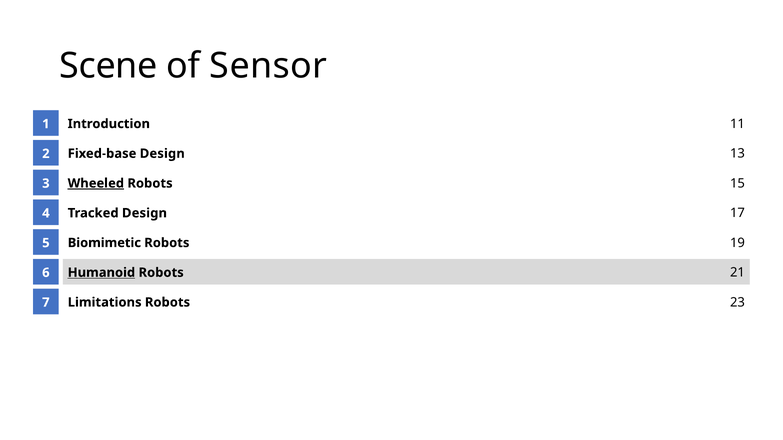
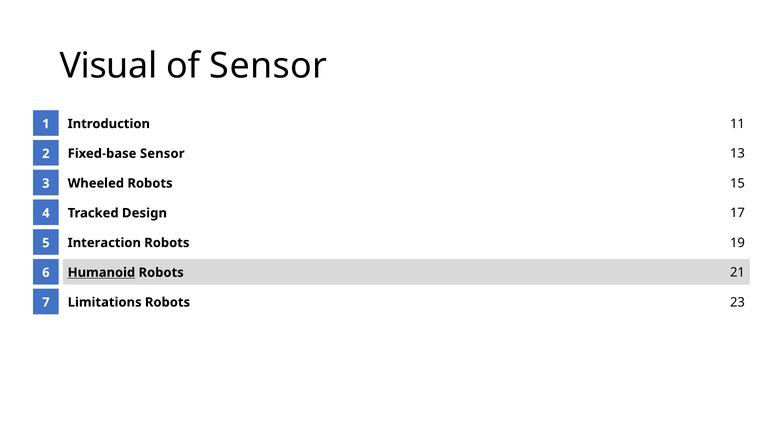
Scene: Scene -> Visual (108, 66)
Fixed-base Design: Design -> Sensor (162, 154)
Wheeled underline: present -> none (96, 183)
Biomimetic: Biomimetic -> Interaction (104, 243)
